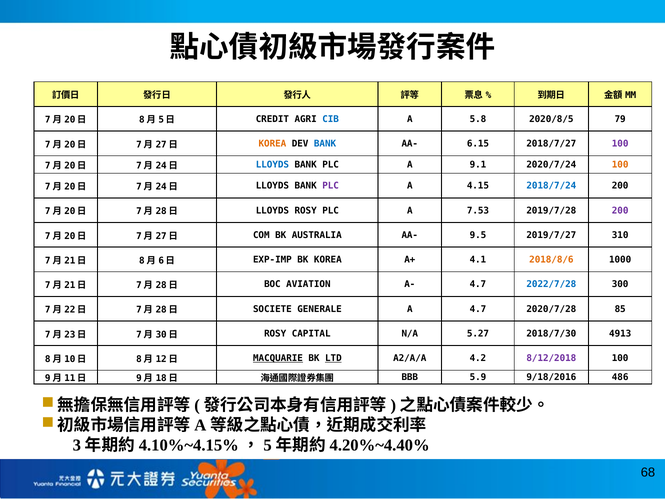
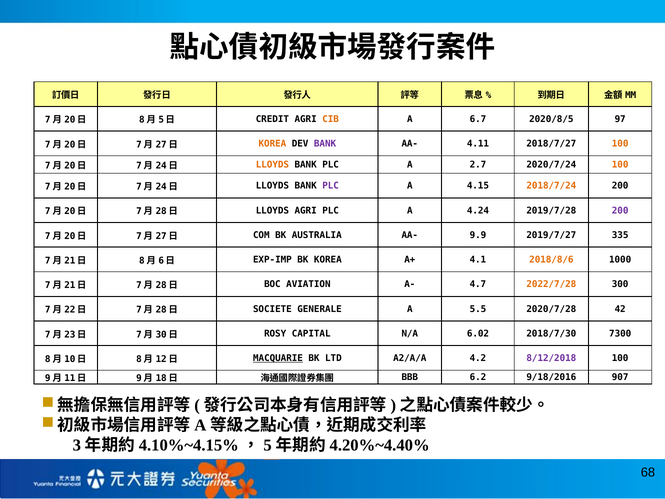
CIB colour: blue -> orange (331, 119)
5.8: 5.8 -> 6.7 (478, 119)
79: 79 -> 97 (620, 119)
BANK colour: blue -> purple (325, 144)
6.15: 6.15 -> 4.11 (478, 144)
100 colour: purple -> orange (620, 144)
LLOYDS colour: blue -> orange (272, 165)
9.1: 9.1 -> 2.7 (478, 165)
2018/7/24 colour: blue -> orange (551, 186)
LLOYDS ROSY: ROSY -> AGRI (306, 210)
7.53: 7.53 -> 4.24 (478, 210)
9.5: 9.5 -> 9.9 (478, 235)
310: 310 -> 335 (620, 235)
2022/7/28 colour: blue -> orange (551, 284)
A 4.7: 4.7 -> 5.5 (478, 309)
85: 85 -> 42 (620, 309)
5.27: 5.27 -> 6.02 (478, 333)
4913: 4913 -> 7300 (620, 333)
LTD underline: present -> none (333, 358)
5.9: 5.9 -> 6.2 (478, 377)
486: 486 -> 907 (620, 377)
